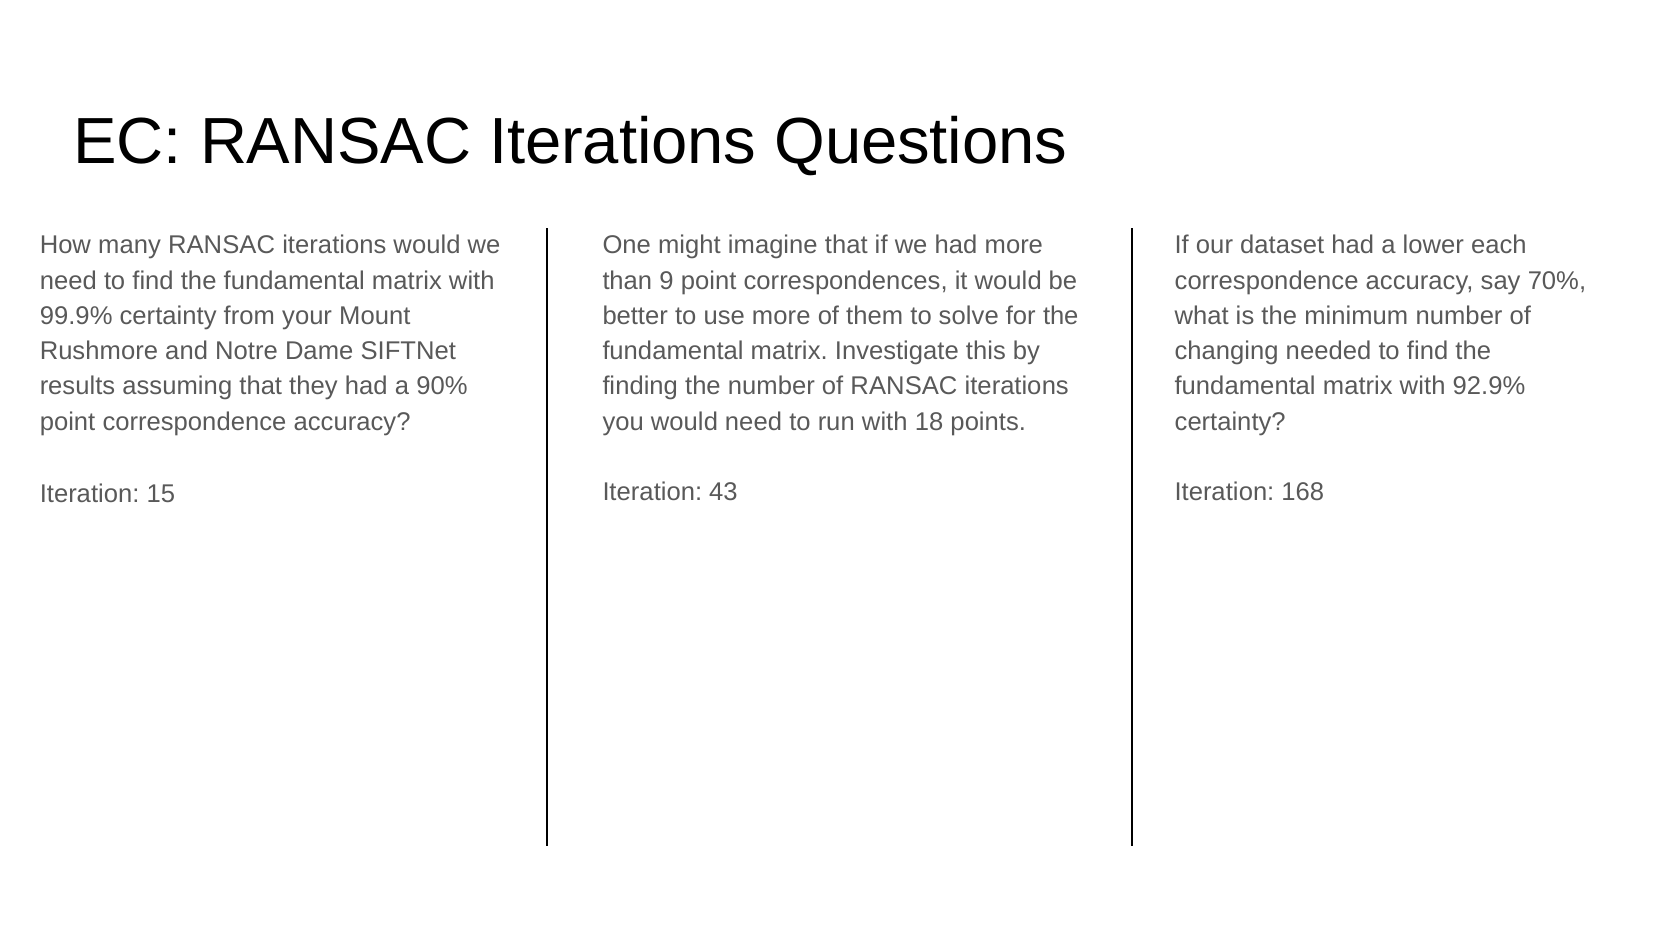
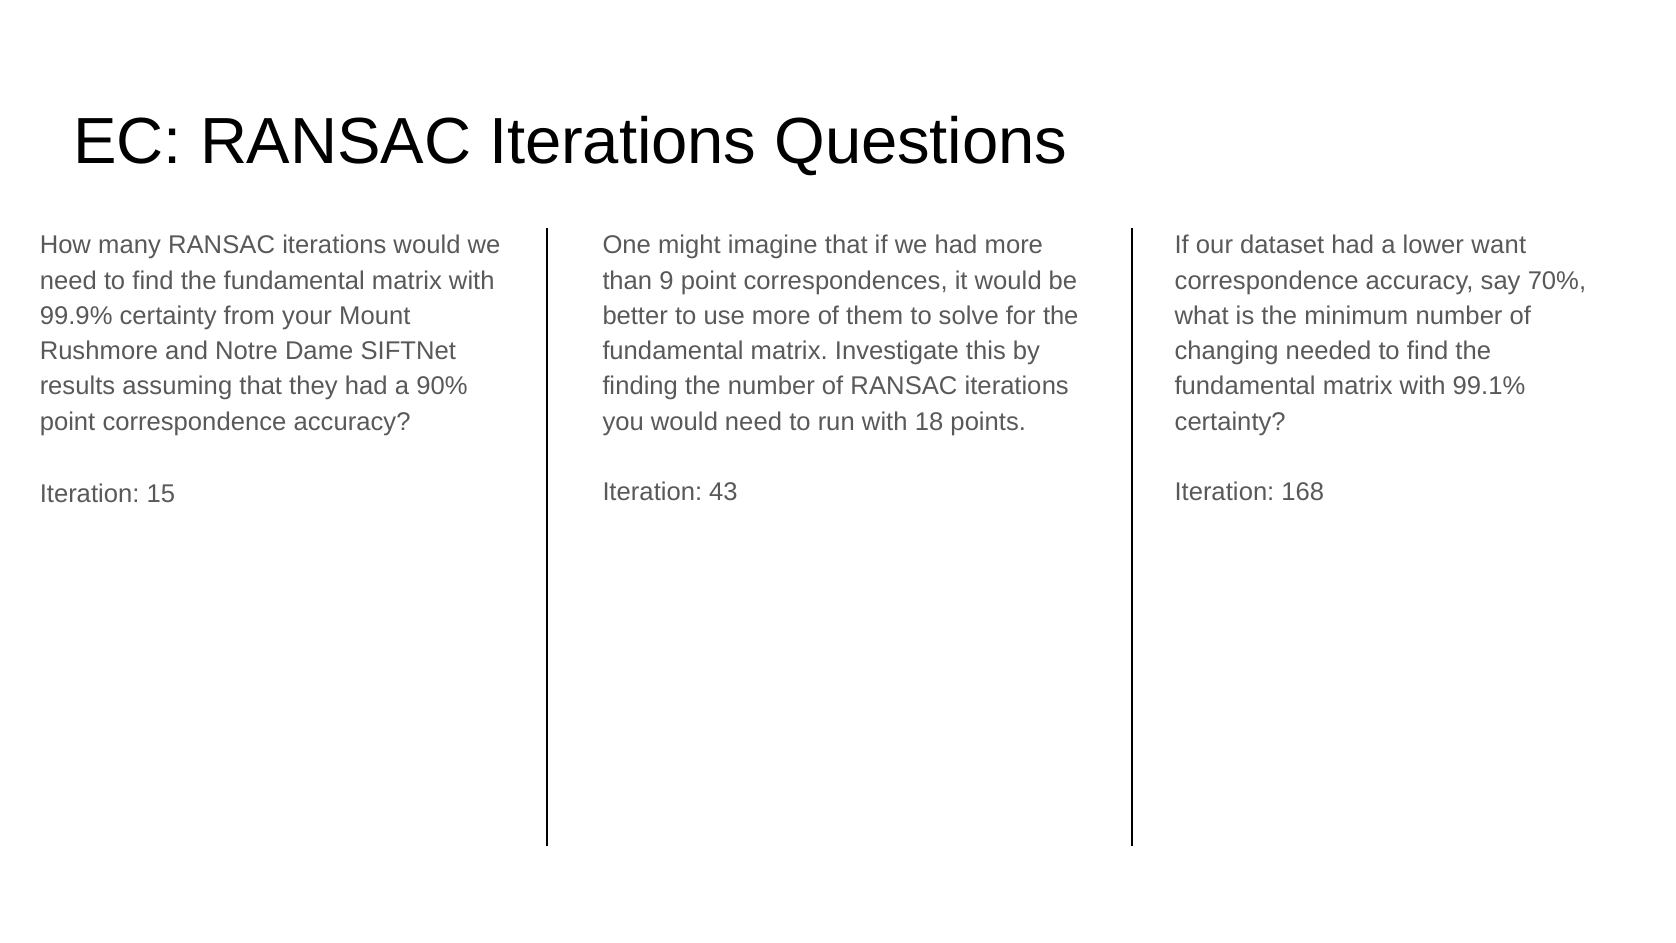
each: each -> want (1499, 245)
92.9%: 92.9% -> 99.1% (1489, 386)
